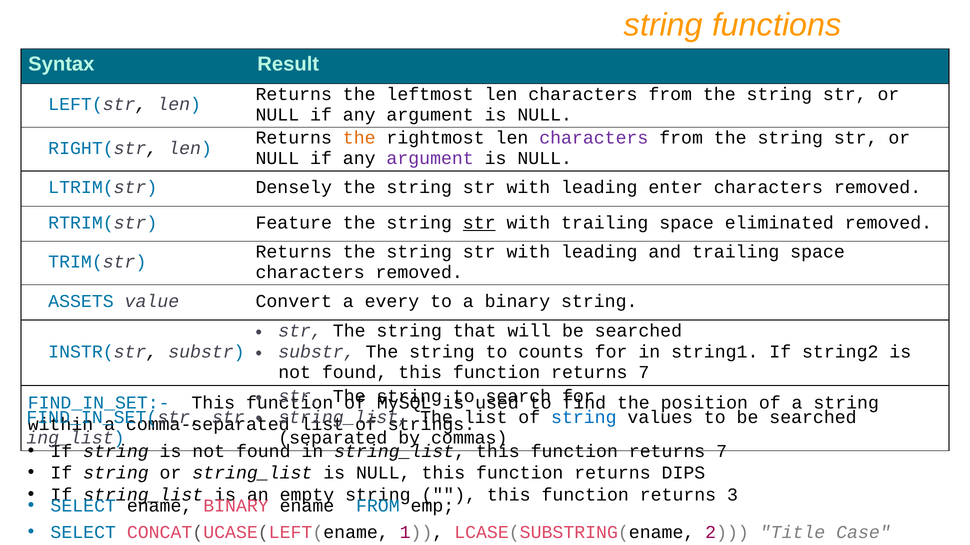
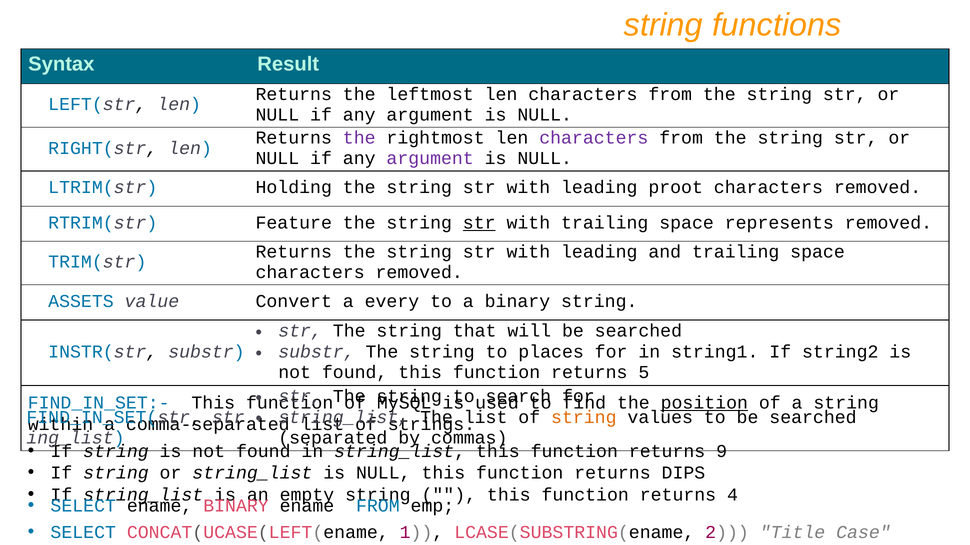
the colour: orange -> purple (359, 138)
Densely: Densely -> Holding (294, 188)
enter: enter -> proot (676, 188)
eliminated: eliminated -> represents (779, 223)
counts: counts -> places (551, 352)
7: 7 -> 5 (644, 373)
position underline: none -> present (704, 403)
string colour: blue -> orange (584, 417)
7: 7 -> 9 (722, 452)
3: 3 -> 4 (733, 495)
